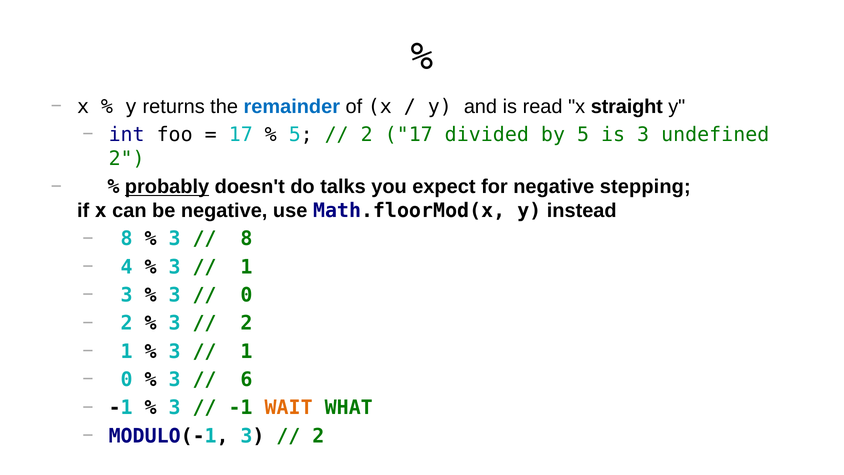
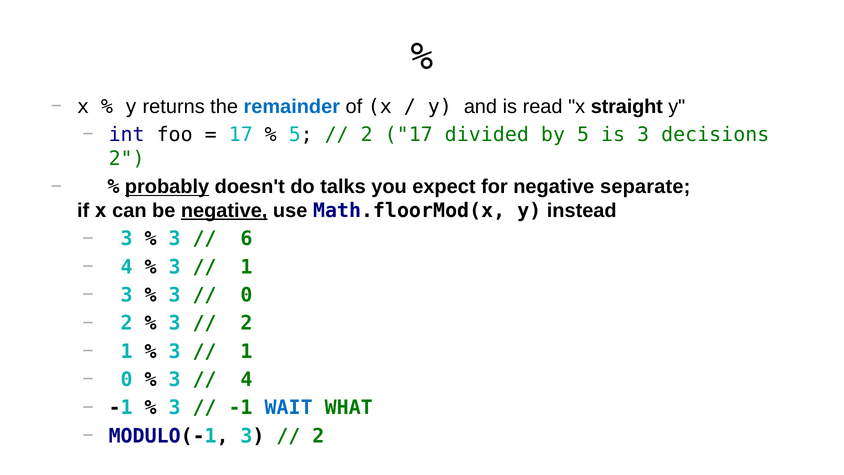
undefined: undefined -> decisions (715, 135)
stepping: stepping -> separate (645, 187)
negative underline: none -> present (224, 211)
8: 8 -> 3 (127, 239)
8: 8 -> 6 (246, 239)
6: 6 -> 4 (246, 380)
WAIT colour: orange -> blue (289, 408)
